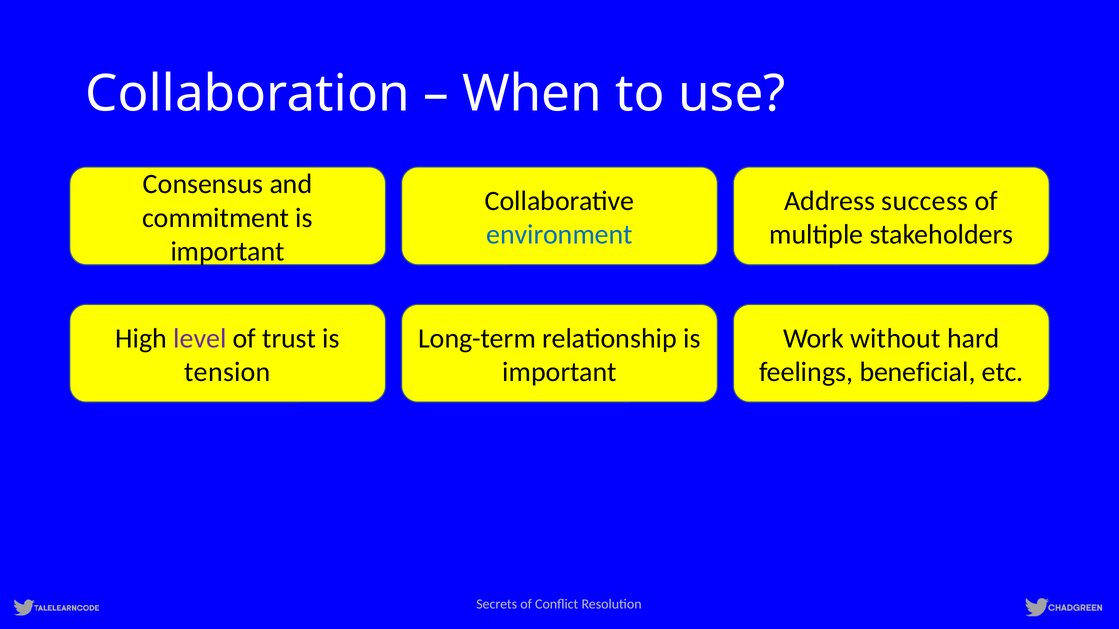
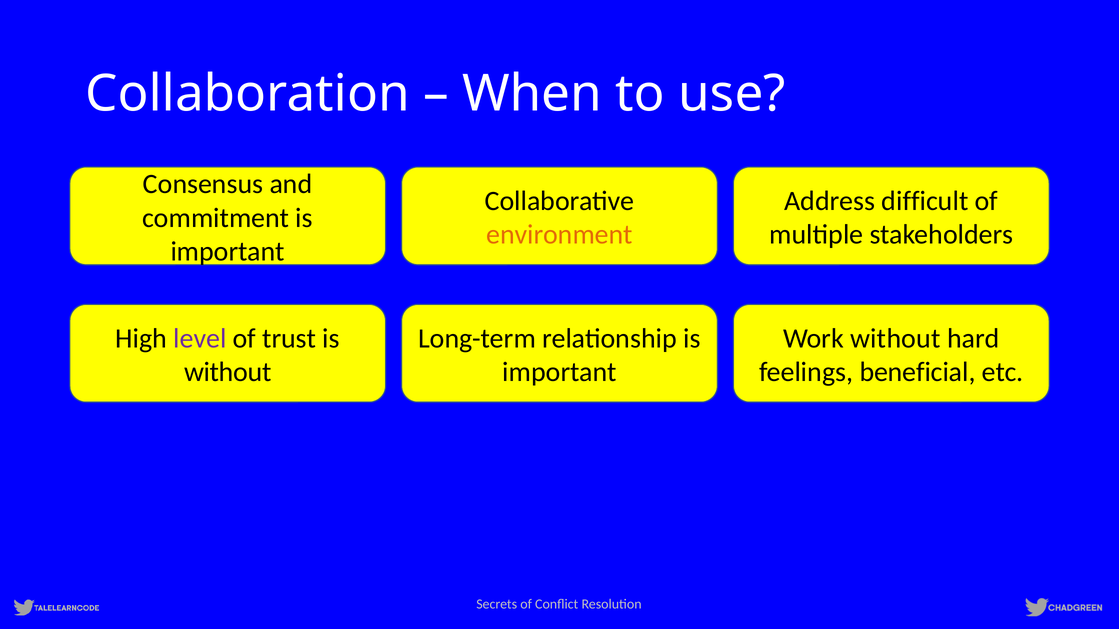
success: success -> difficult (925, 201)
environment colour: blue -> orange (559, 235)
tension: tension -> without (228, 372)
